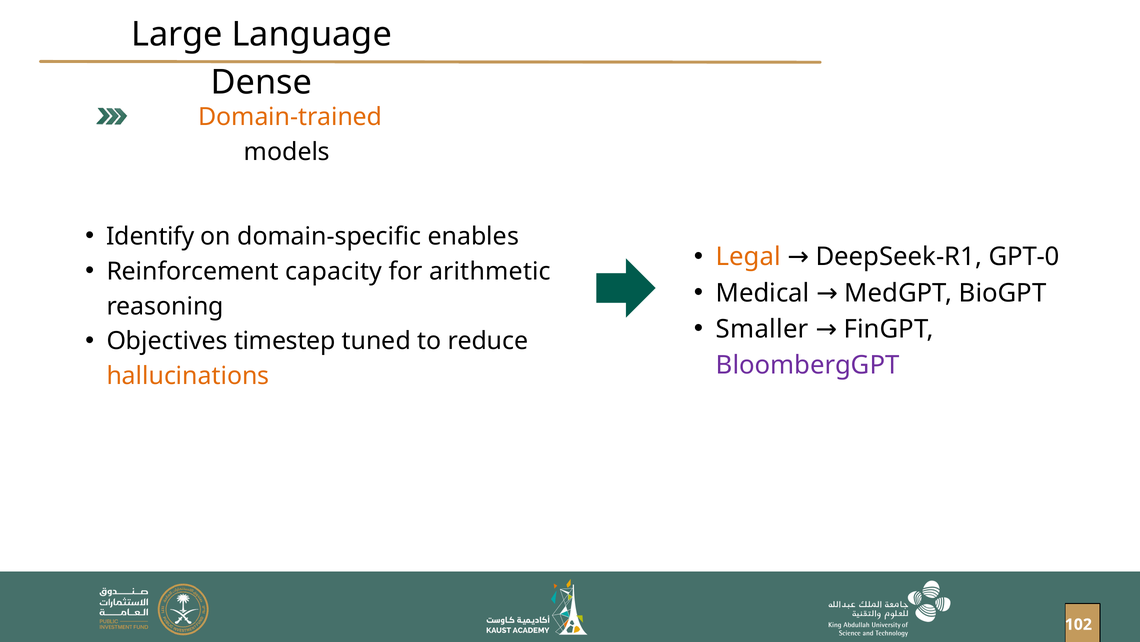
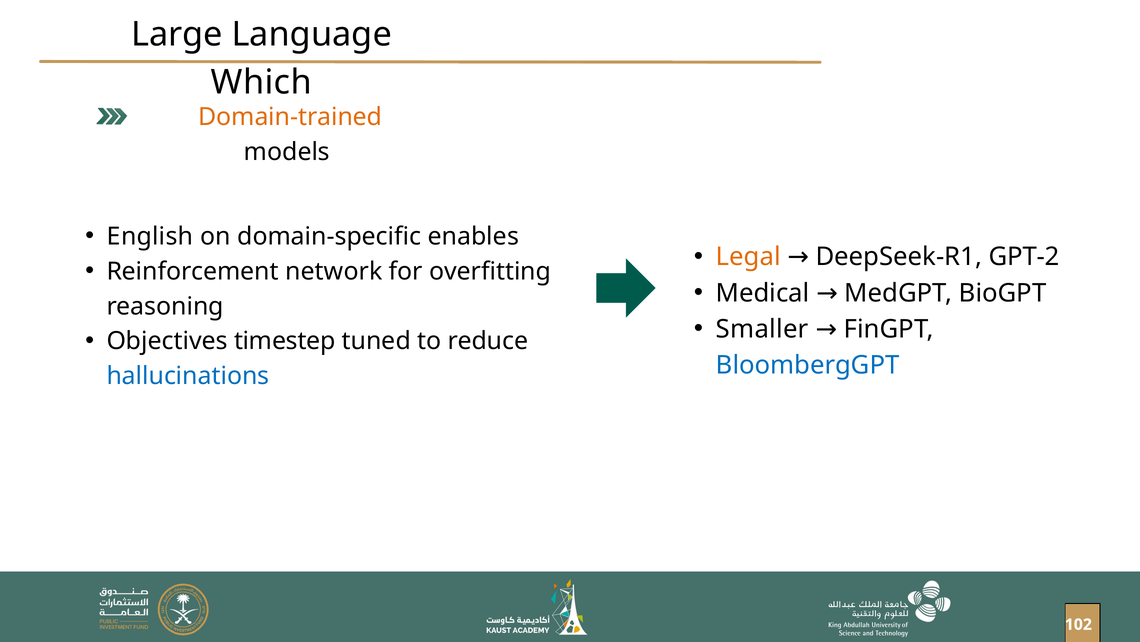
Dense: Dense -> Which (261, 82)
Identify: Identify -> English (150, 236)
GPT-0: GPT-0 -> GPT-2 (1024, 257)
capacity: capacity -> network (334, 271)
arithmetic: arithmetic -> overfitting (490, 271)
BloombergGPT colour: purple -> blue (808, 365)
hallucinations colour: orange -> blue (188, 376)
